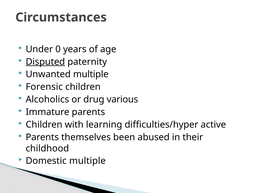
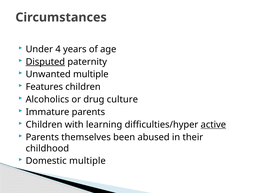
0: 0 -> 4 (58, 49)
Forensic: Forensic -> Features (44, 87)
various: various -> culture (122, 99)
active underline: none -> present (213, 124)
